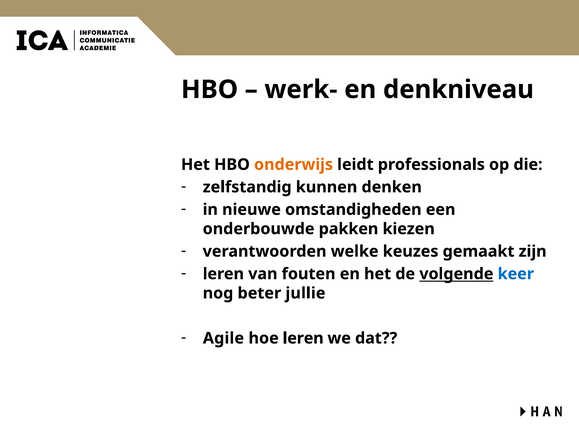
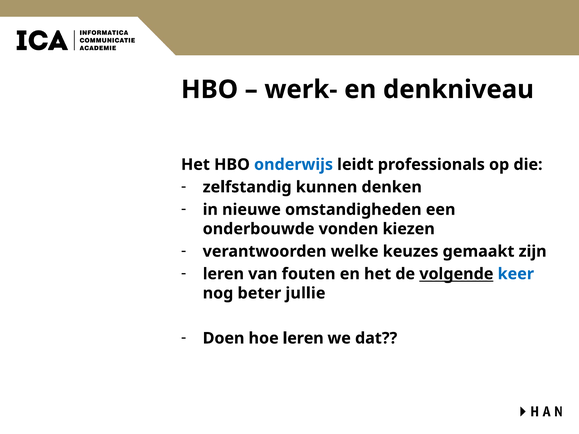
onderwijs colour: orange -> blue (294, 165)
pakken: pakken -> vonden (349, 229)
Agile: Agile -> Doen (224, 338)
